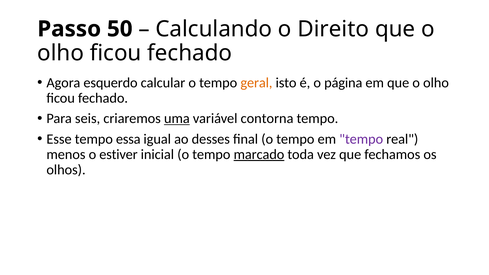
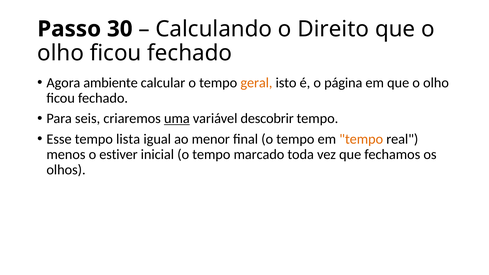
50: 50 -> 30 (120, 29)
esquerdo: esquerdo -> ambiente (111, 83)
contorna: contorna -> descobrir (267, 119)
essa: essa -> lista (128, 139)
desses: desses -> menor (211, 139)
tempo colour: purple -> orange (361, 139)
marcado underline: present -> none (259, 154)
